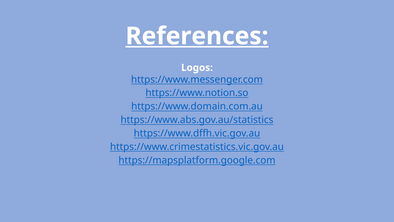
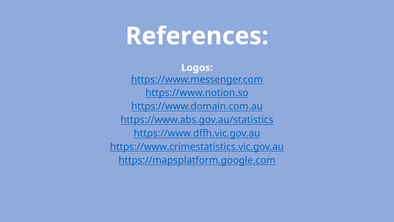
References underline: present -> none (197, 36)
